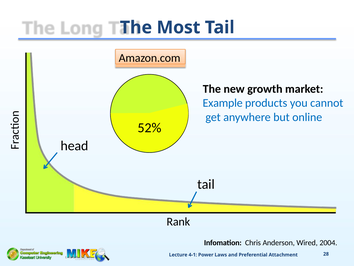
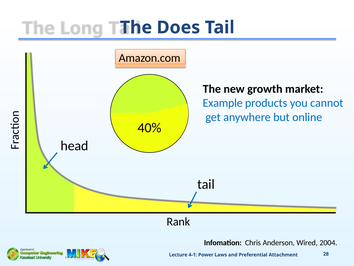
Most: Most -> Does (178, 27)
52%: 52% -> 40% (149, 128)
